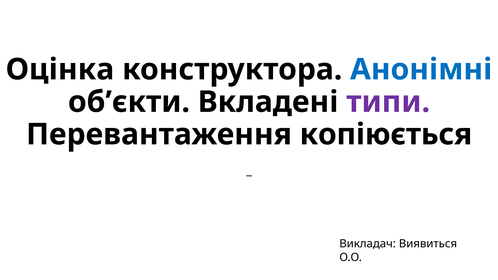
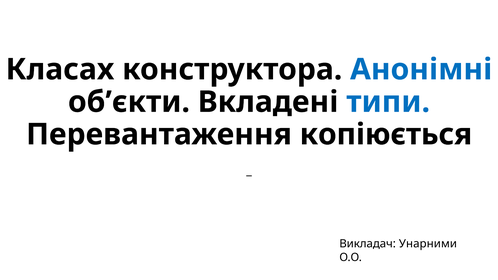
Оцінка: Оцінка -> Класах (60, 70)
типи colour: purple -> blue (388, 102)
Виявиться: Виявиться -> Унарними (428, 244)
